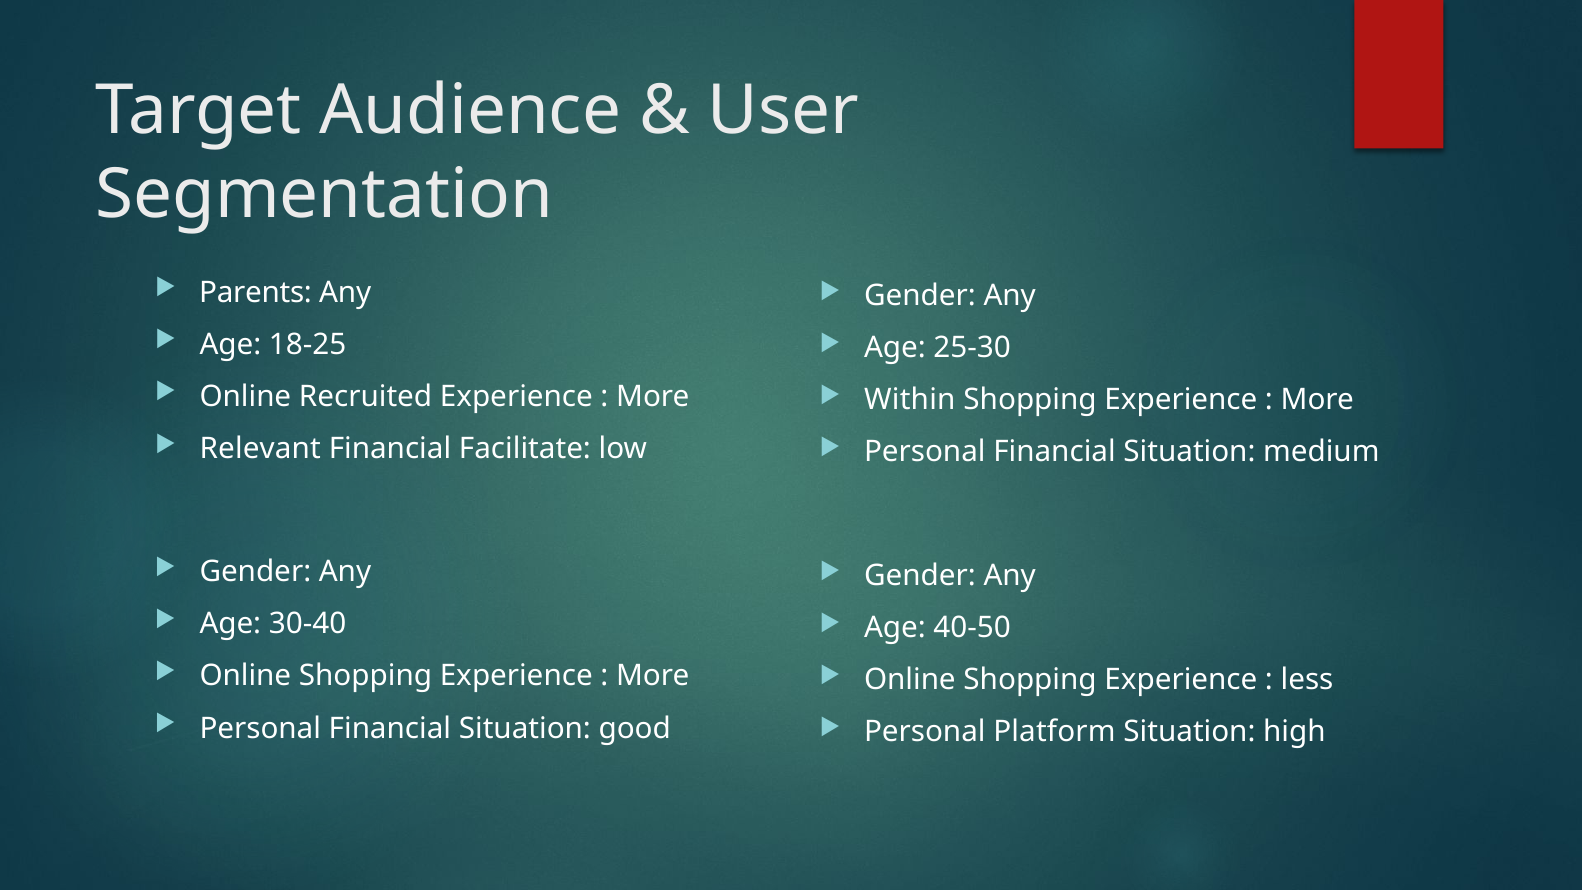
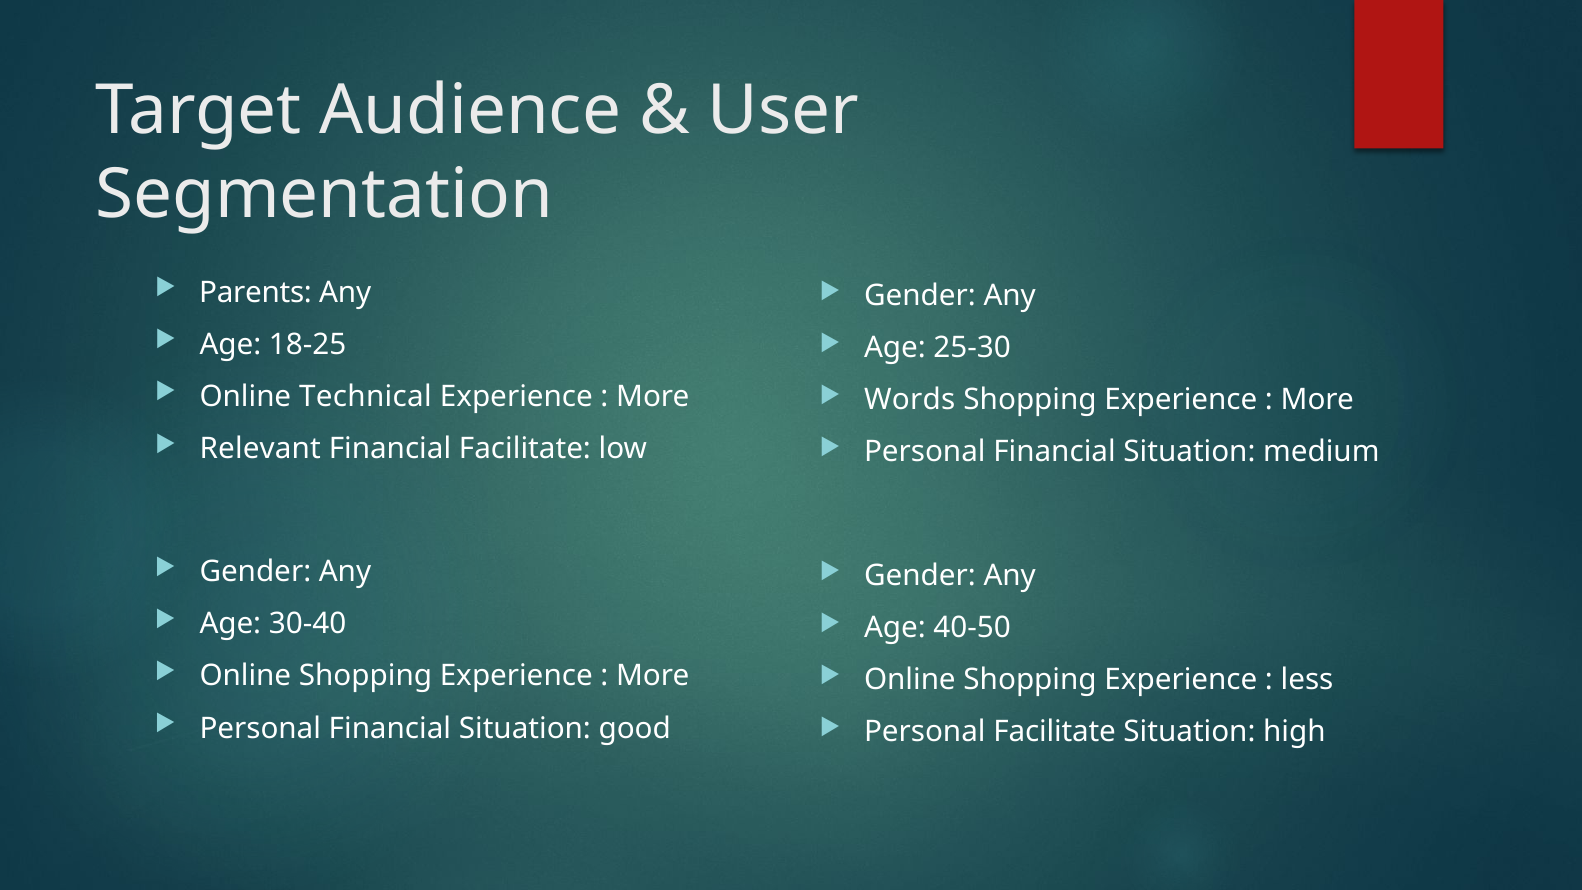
Recruited: Recruited -> Technical (365, 396)
Within: Within -> Words (910, 400)
Personal Platform: Platform -> Facilitate (1055, 732)
